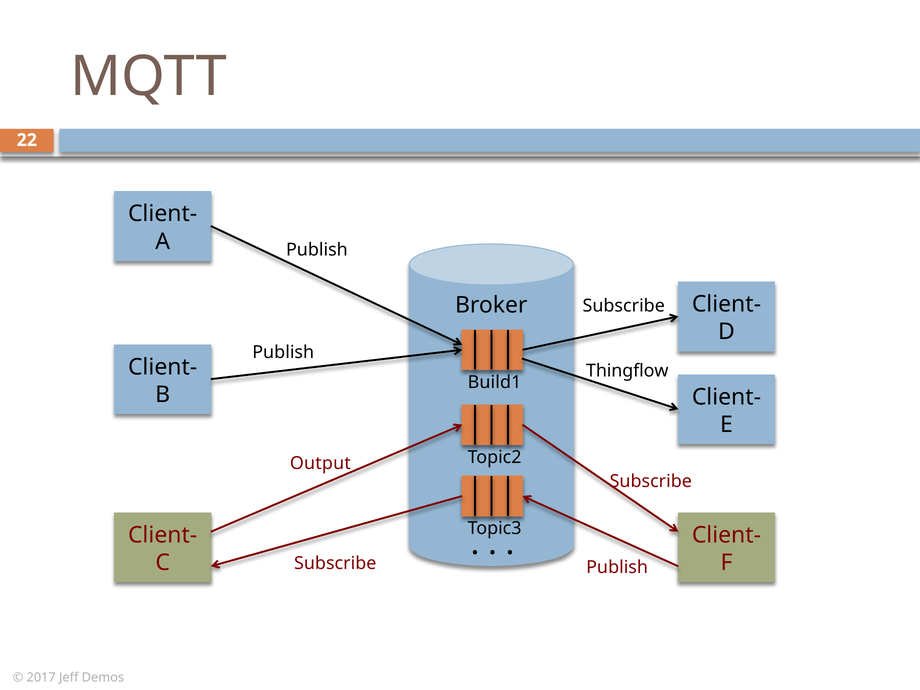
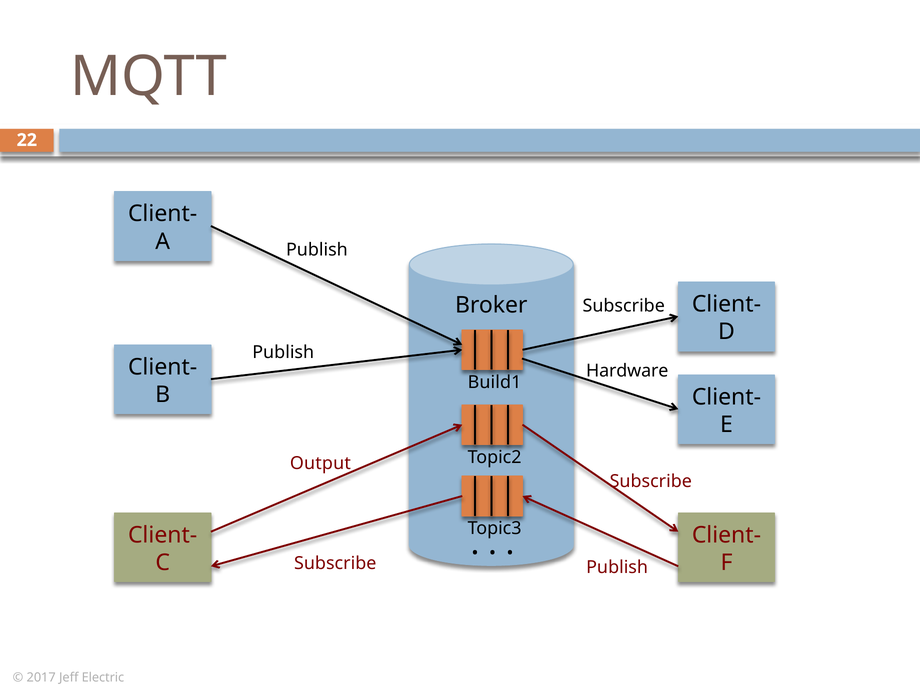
Thingflow: Thingflow -> Hardware (627, 371)
Demos: Demos -> Electric (103, 678)
